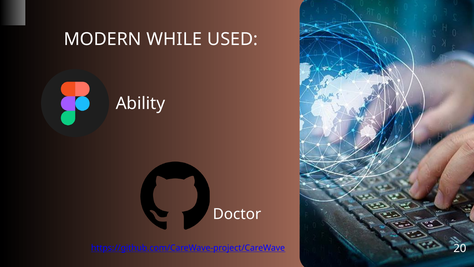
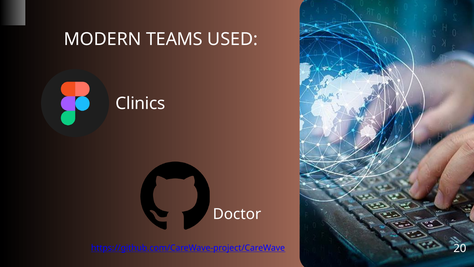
WHILE: WHILE -> TEAMS (174, 39)
Ability: Ability -> Clinics (140, 103)
